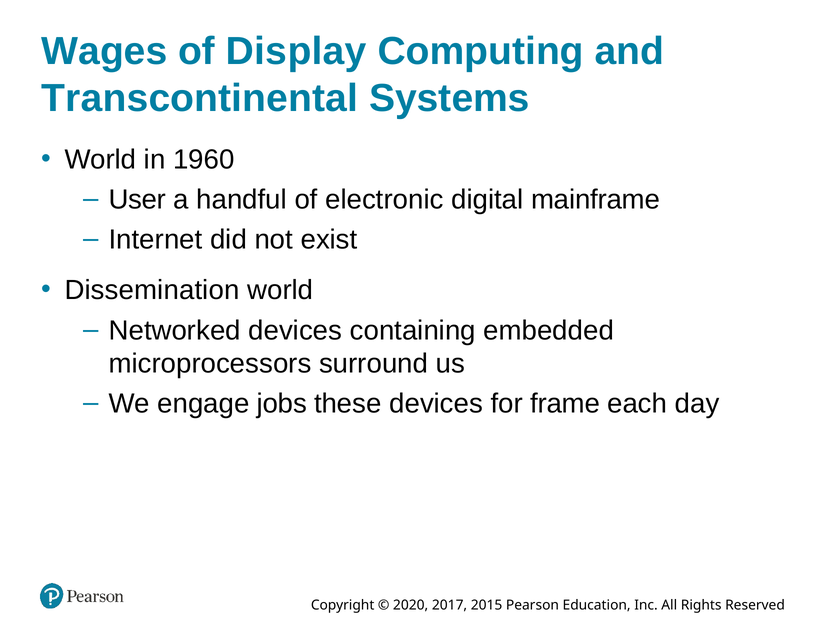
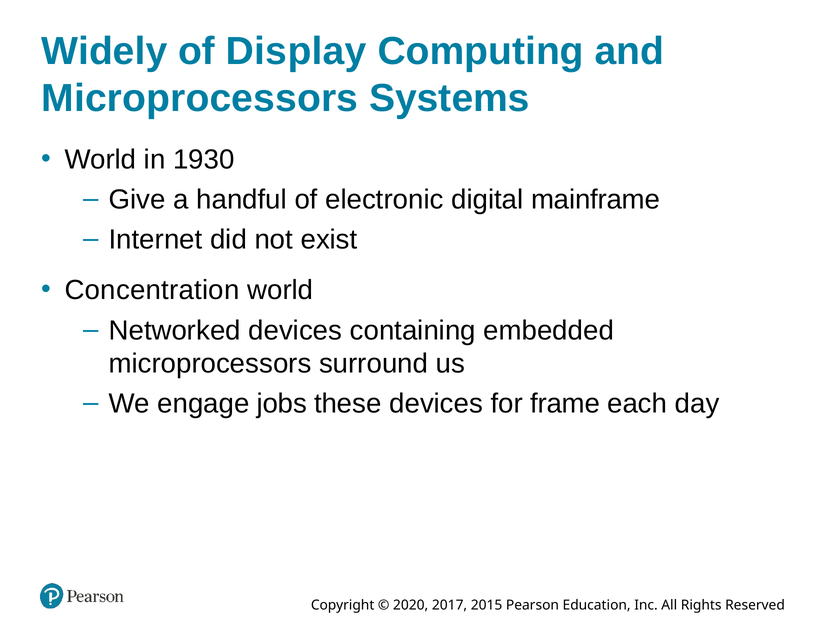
Wages: Wages -> Widely (104, 51)
Transcontinental: Transcontinental -> Microprocessors (200, 98)
1960: 1960 -> 1930 (204, 160)
User: User -> Give (137, 200)
Dissemination: Dissemination -> Concentration (152, 290)
